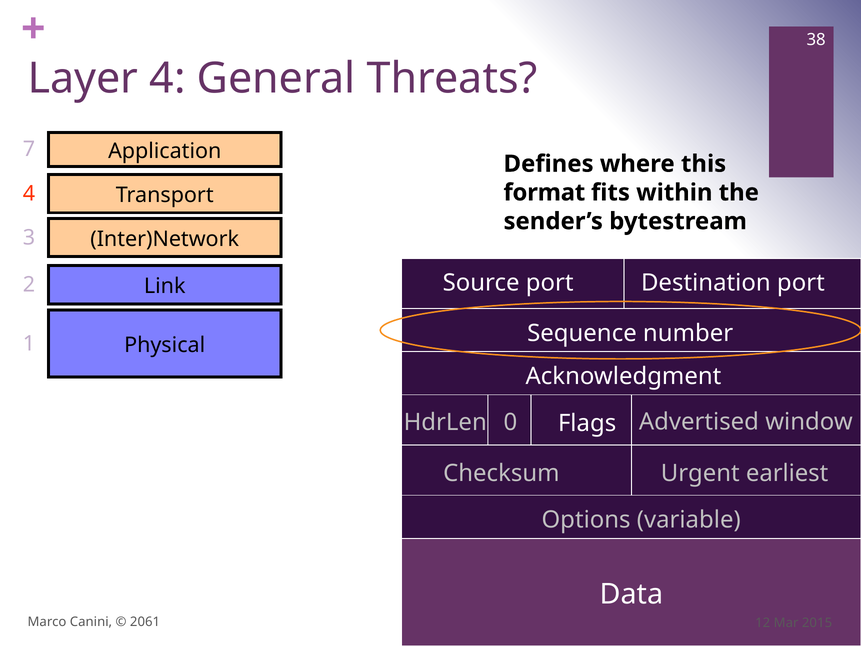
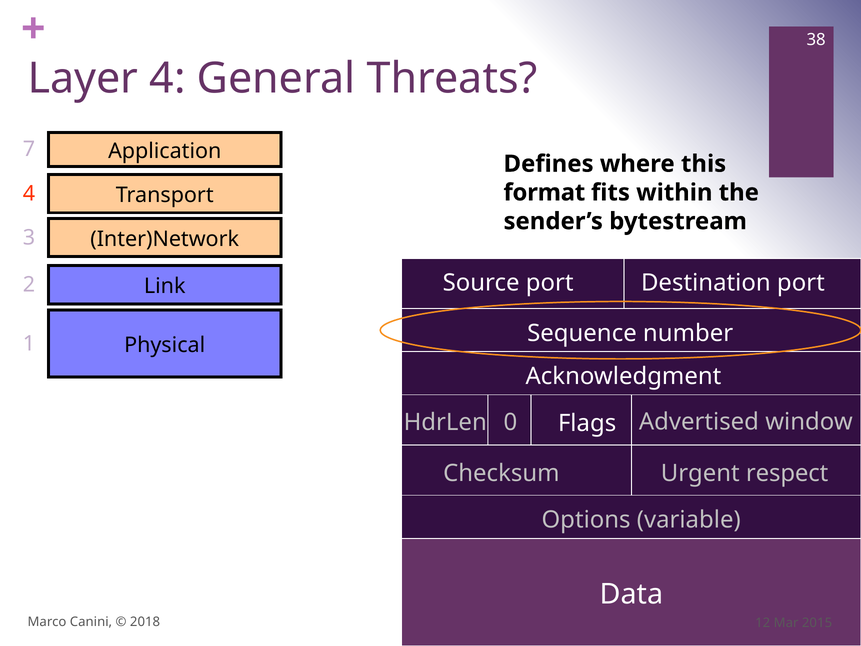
earliest: earliest -> respect (787, 473)
2061: 2061 -> 2018 (145, 622)
